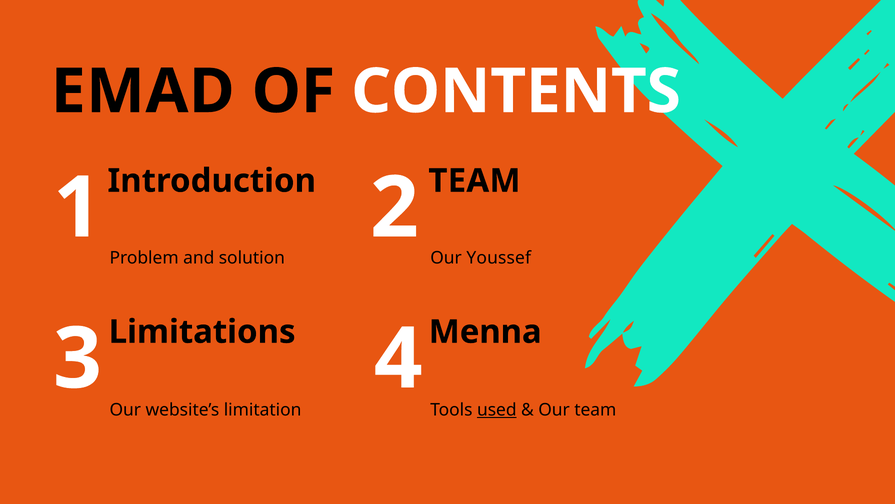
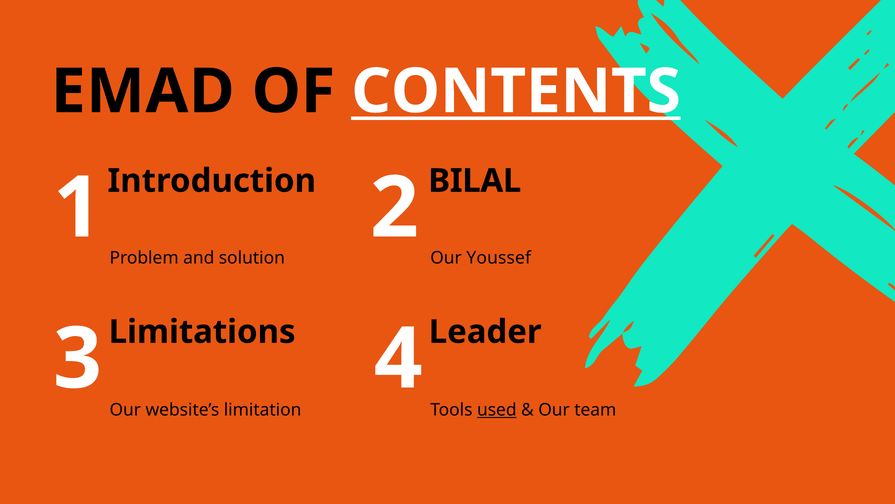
CONTENTS underline: none -> present (516, 92)
TEAM: TEAM -> BILAL (475, 181)
Menna: Menna -> Leader (485, 332)
